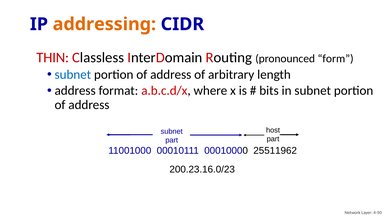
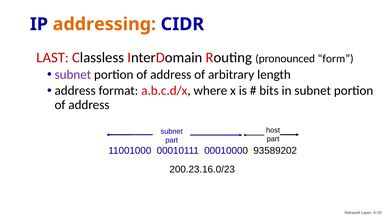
THIN: THIN -> LAST (53, 58)
subnet colour: blue -> purple (73, 75)
25511962: 25511962 -> 93589202 (275, 151)
